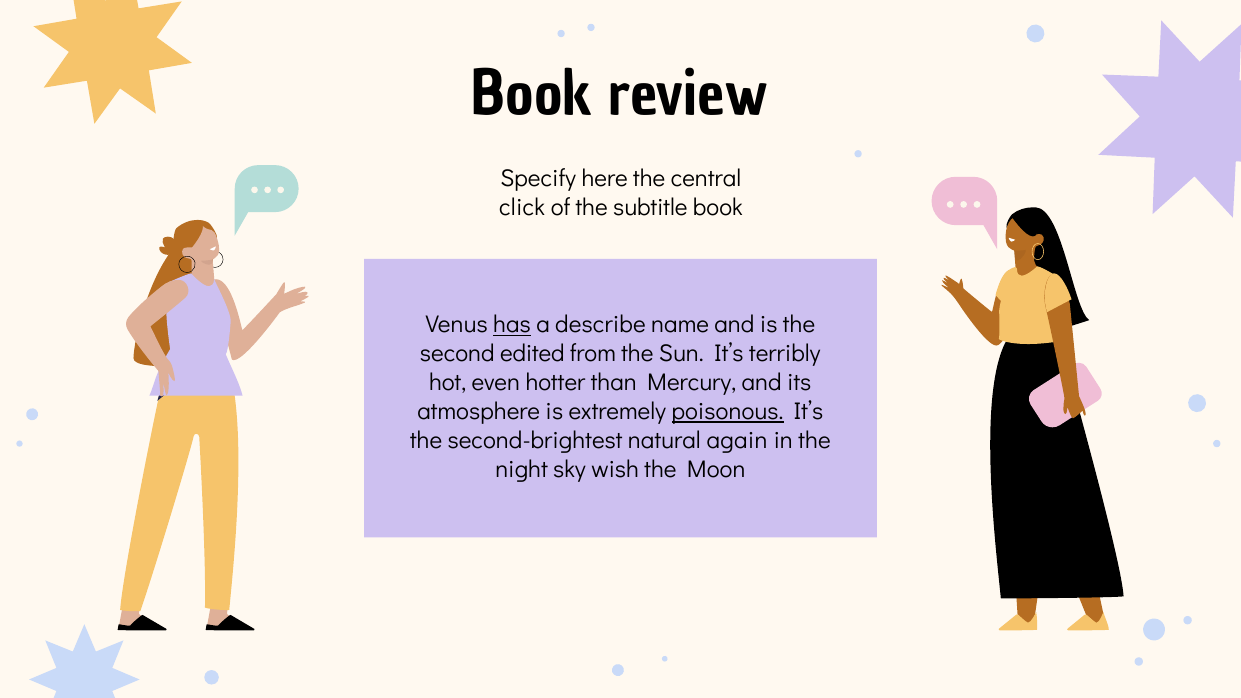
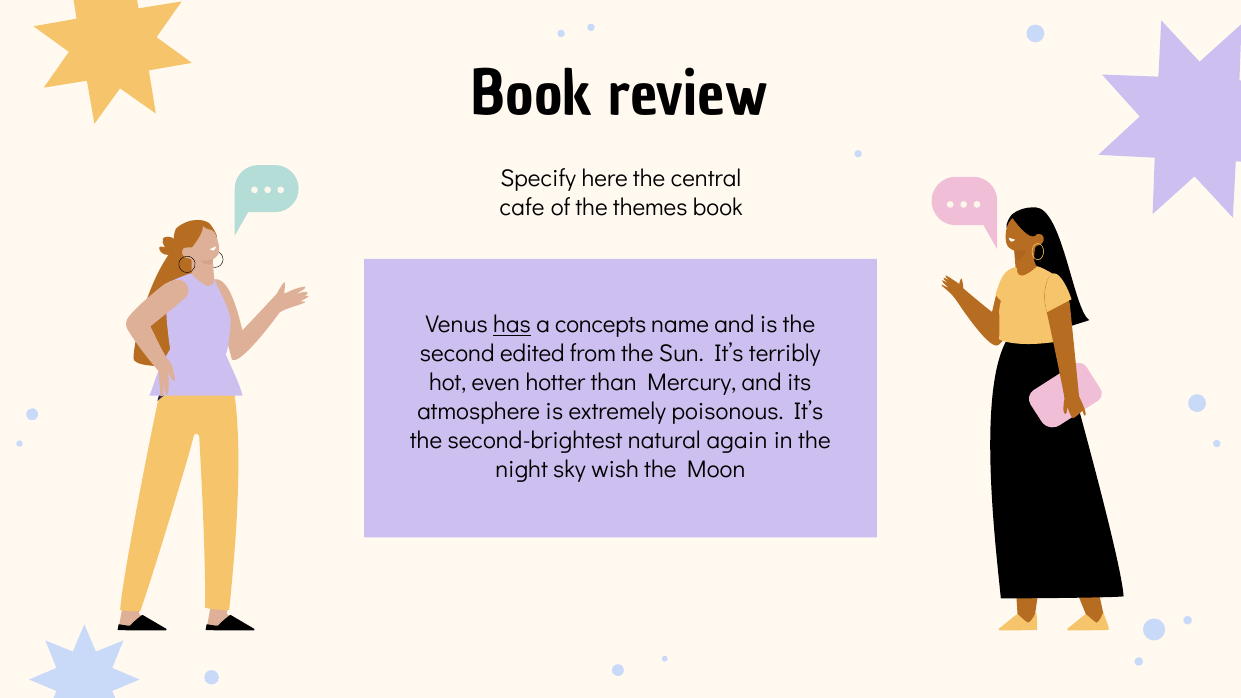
click: click -> cafe (522, 208)
subtitle: subtitle -> themes (650, 208)
describe: describe -> concepts (601, 325)
poisonous underline: present -> none (728, 412)
